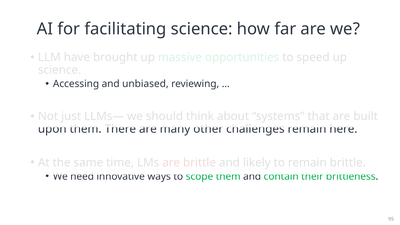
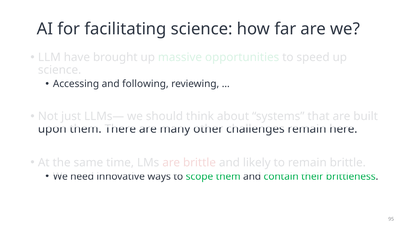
unbiased: unbiased -> following (145, 84)
